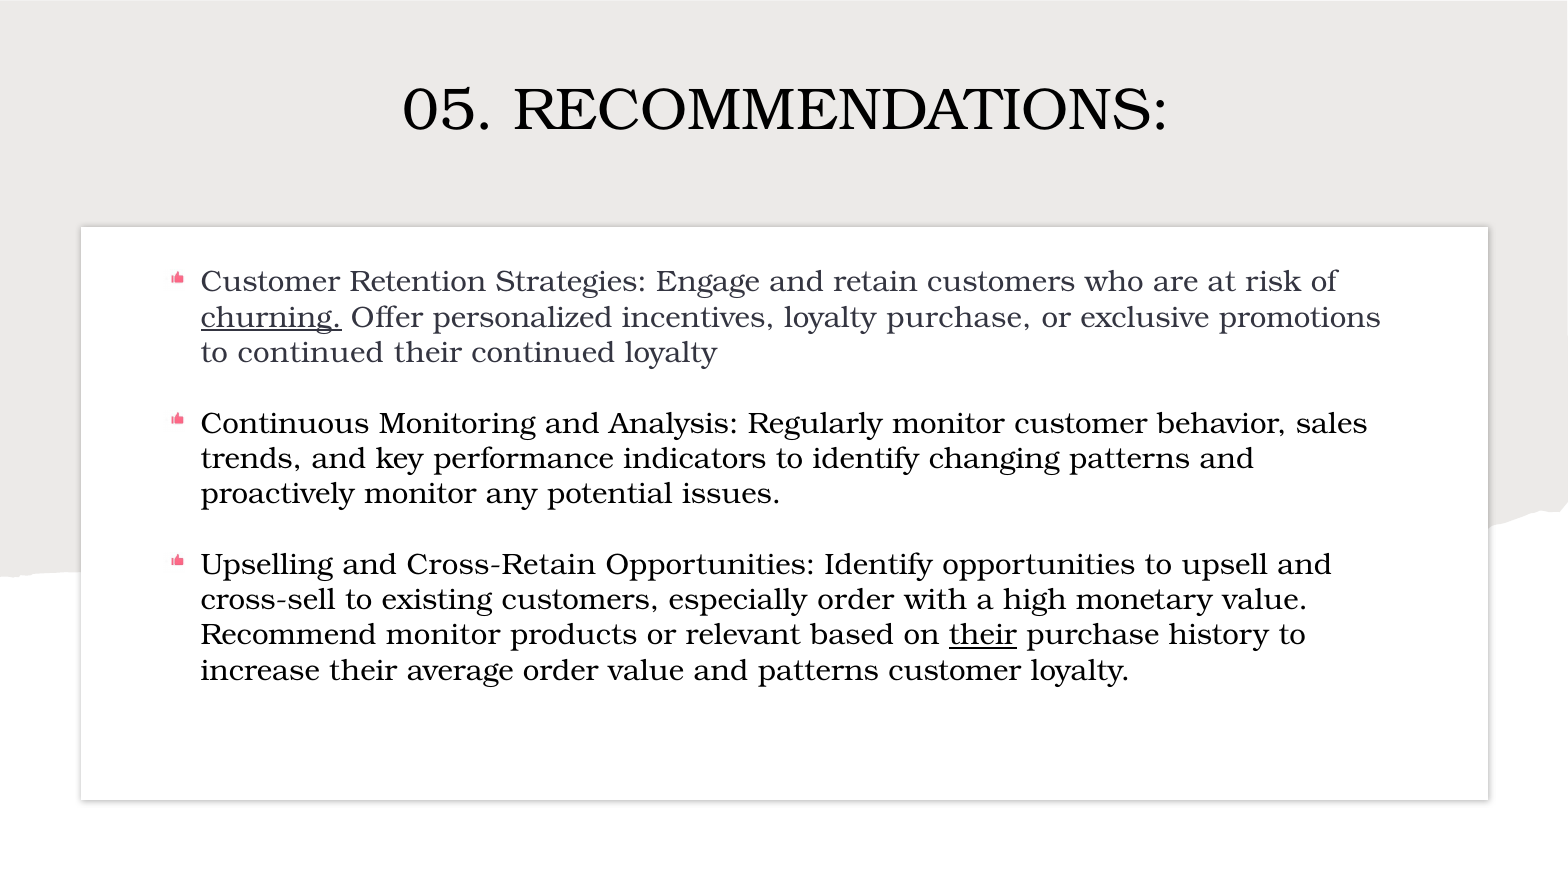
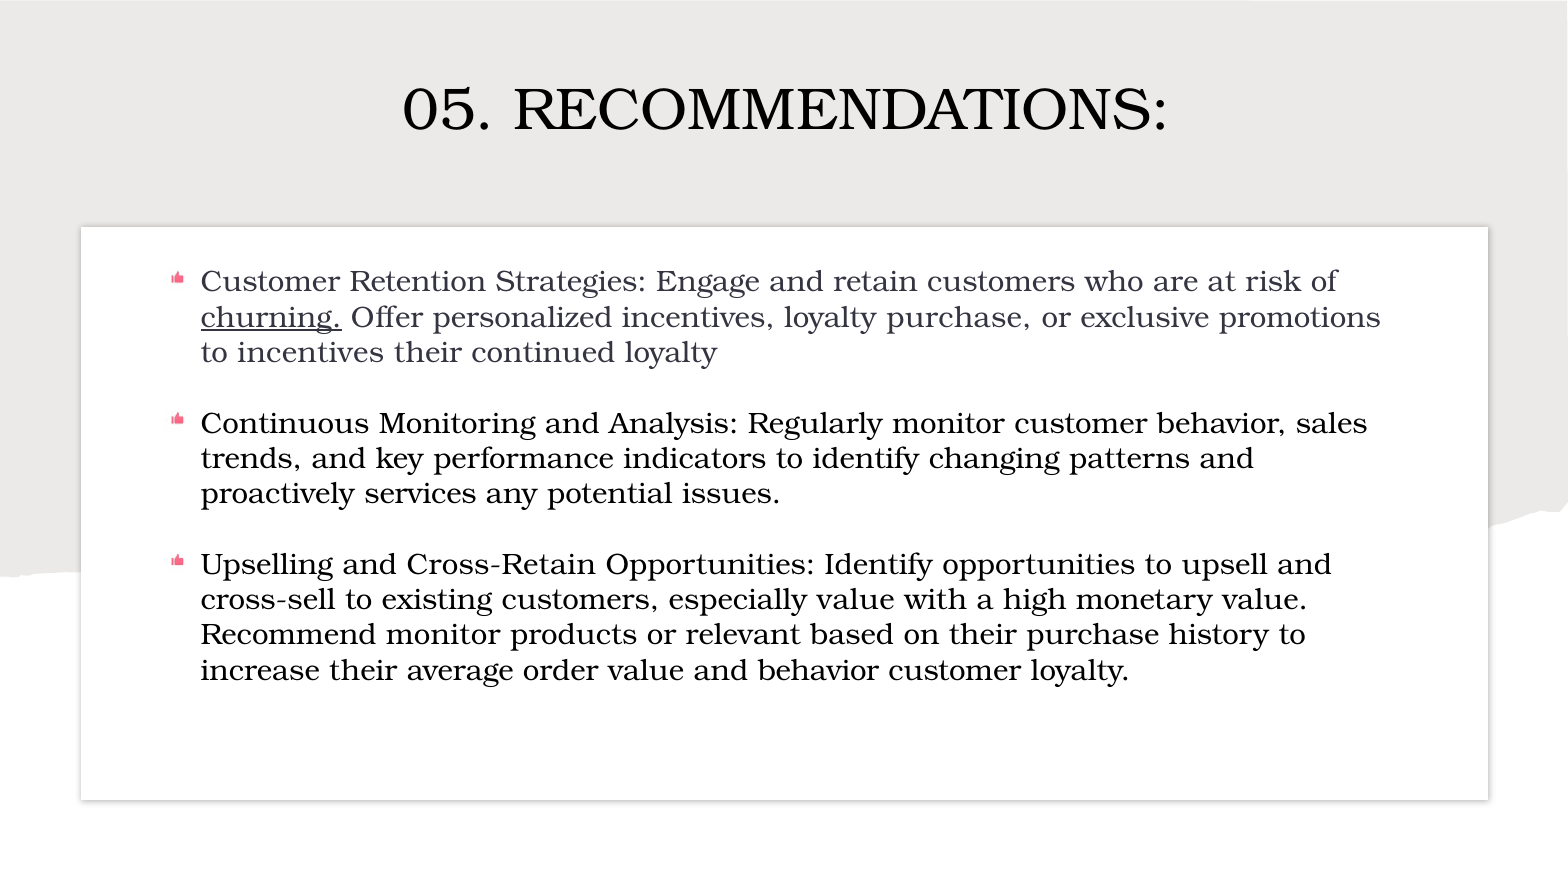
to continued: continued -> incentives (311, 353)
proactively monitor: monitor -> services (421, 494)
especially order: order -> value (856, 600)
their underline: present -> none (983, 635)
and patterns: patterns -> behavior (818, 670)
